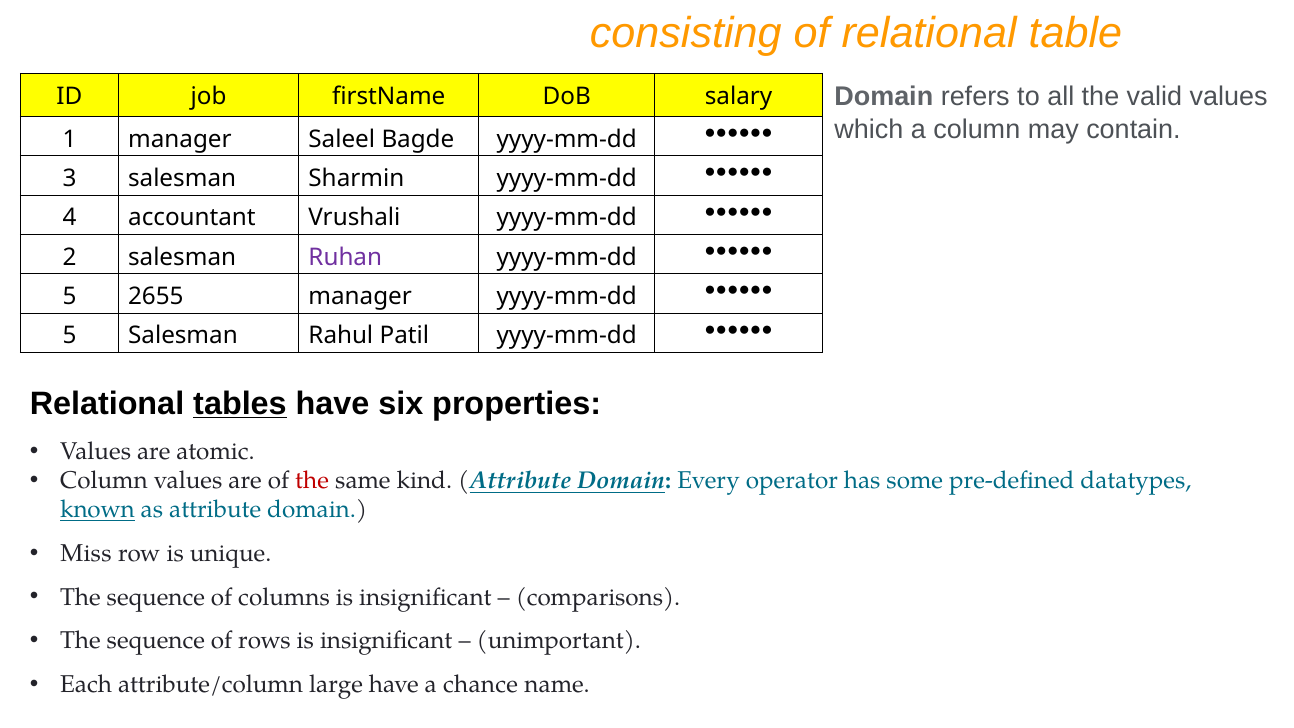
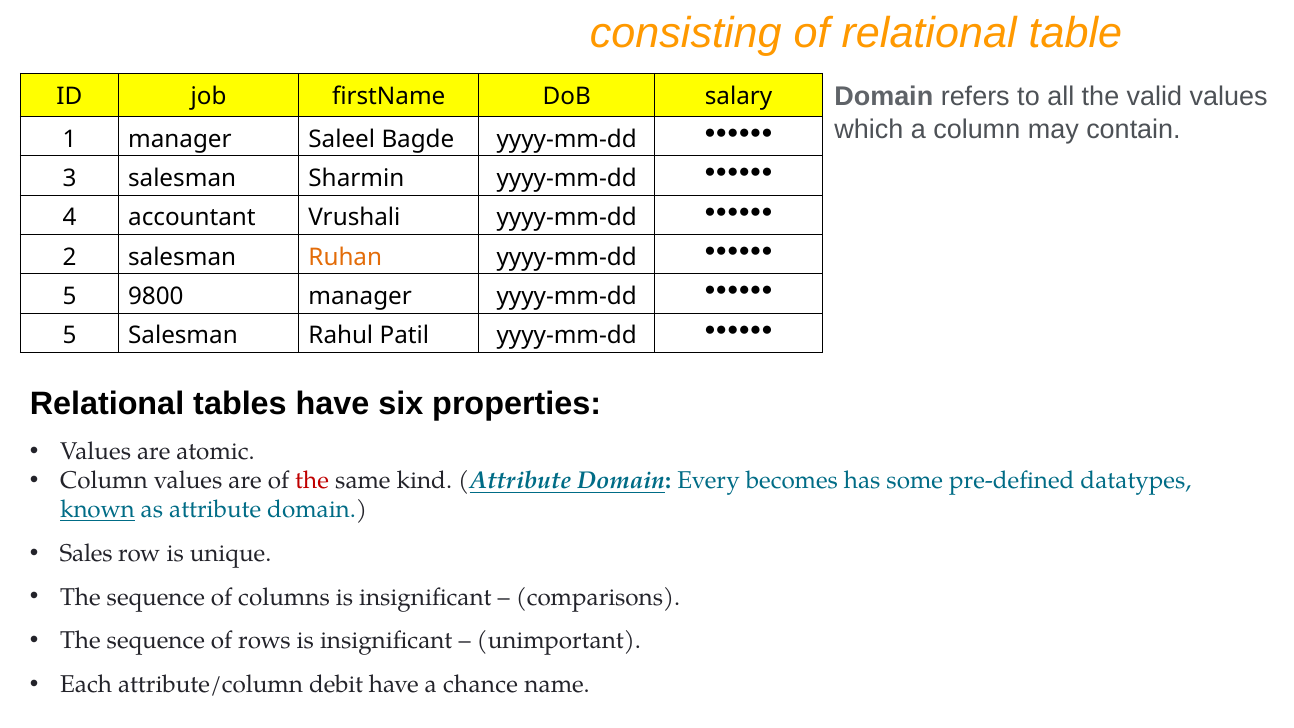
Ruhan colour: purple -> orange (345, 257)
2655: 2655 -> 9800 (156, 297)
tables underline: present -> none (240, 404)
operator: operator -> becomes (792, 481)
Miss: Miss -> Sales (86, 553)
large: large -> debit (336, 684)
